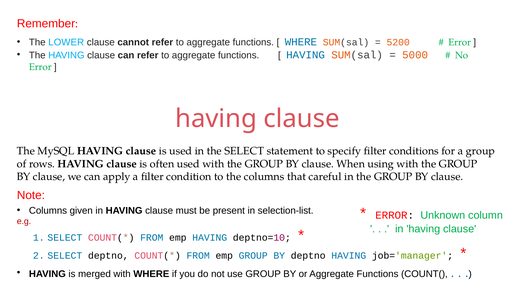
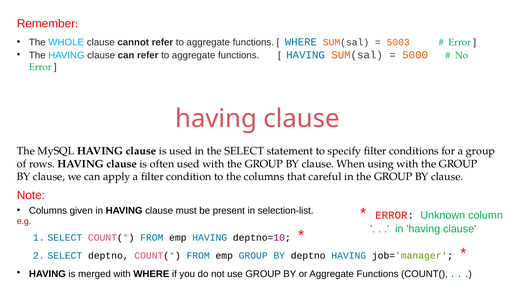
LOWER: LOWER -> WHOLE (66, 43)
5200: 5200 -> 5003 (398, 43)
